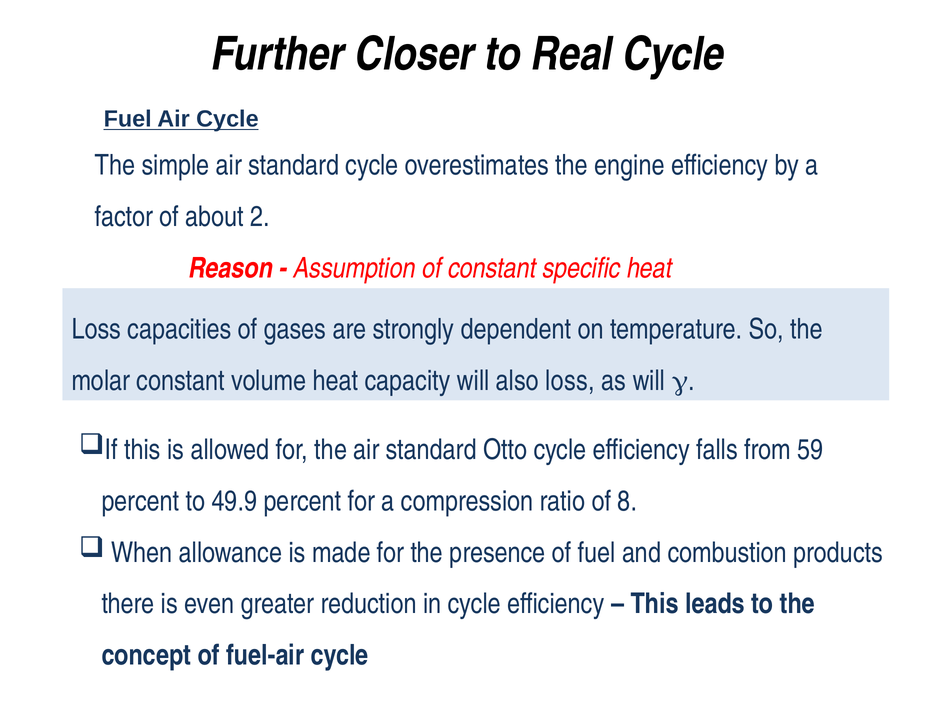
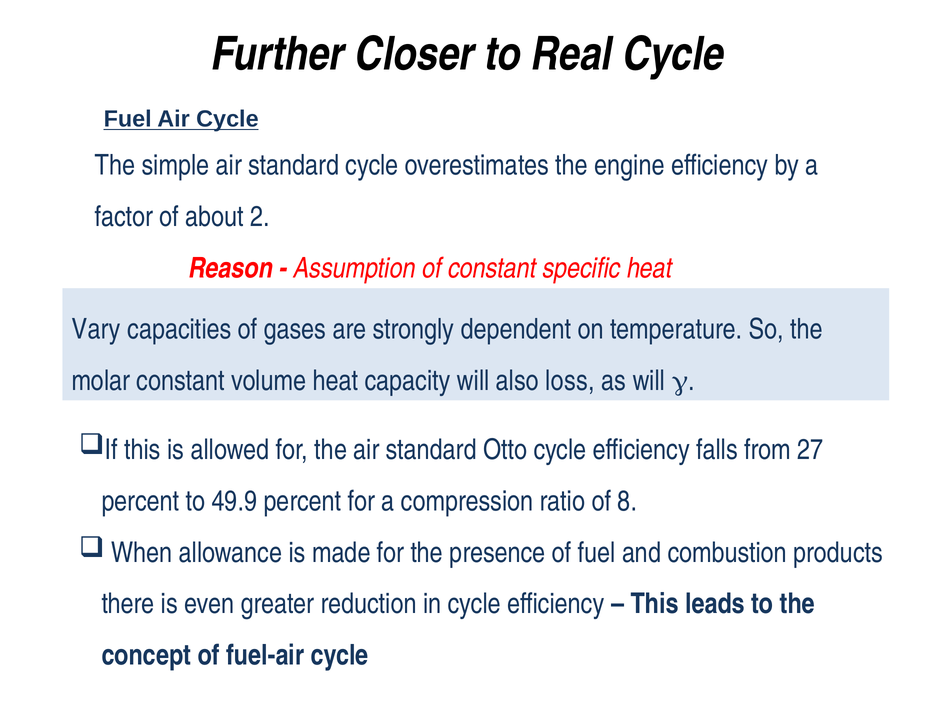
Loss: Loss -> Vary (96, 329)
59: 59 -> 27 (810, 450)
